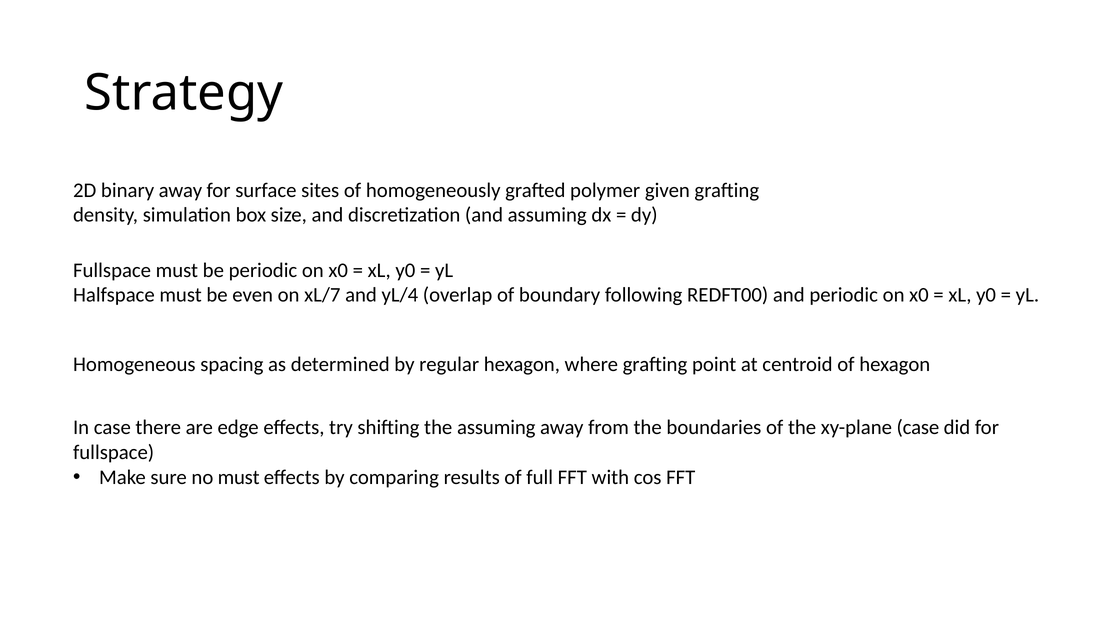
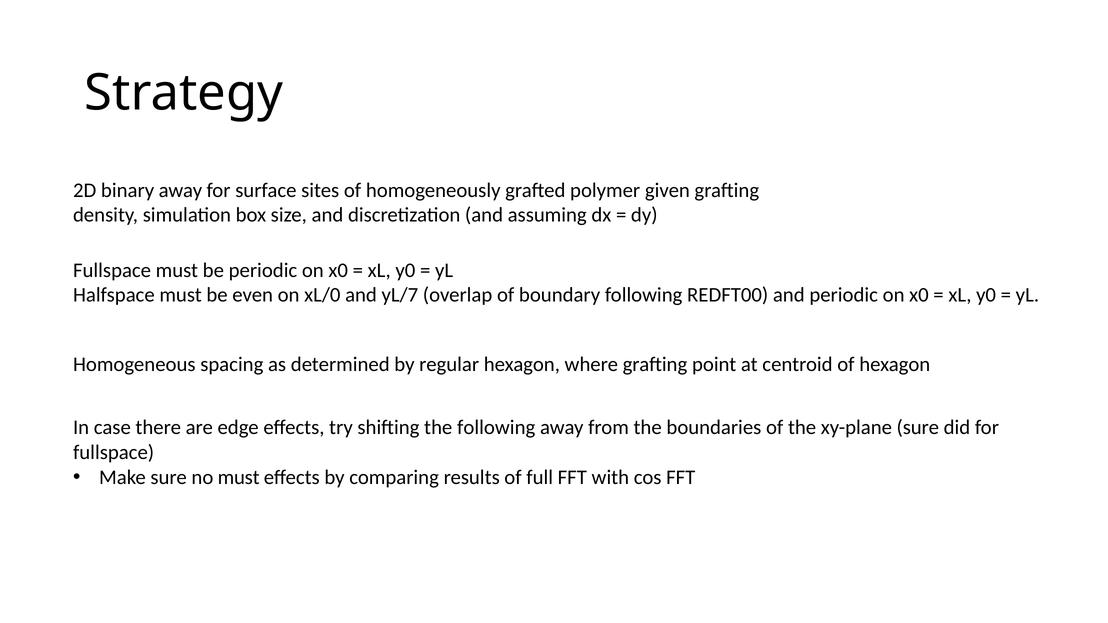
xL/7: xL/7 -> xL/0 (322, 295)
yL/4: yL/4 -> yL/7 (400, 295)
the assuming: assuming -> following (496, 428)
xy-plane case: case -> sure (918, 428)
